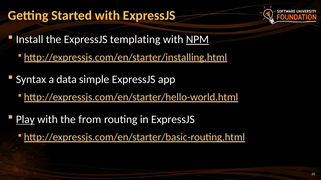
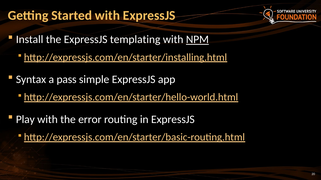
data: data -> pass (67, 80)
Play underline: present -> none (25, 120)
from: from -> error (90, 120)
